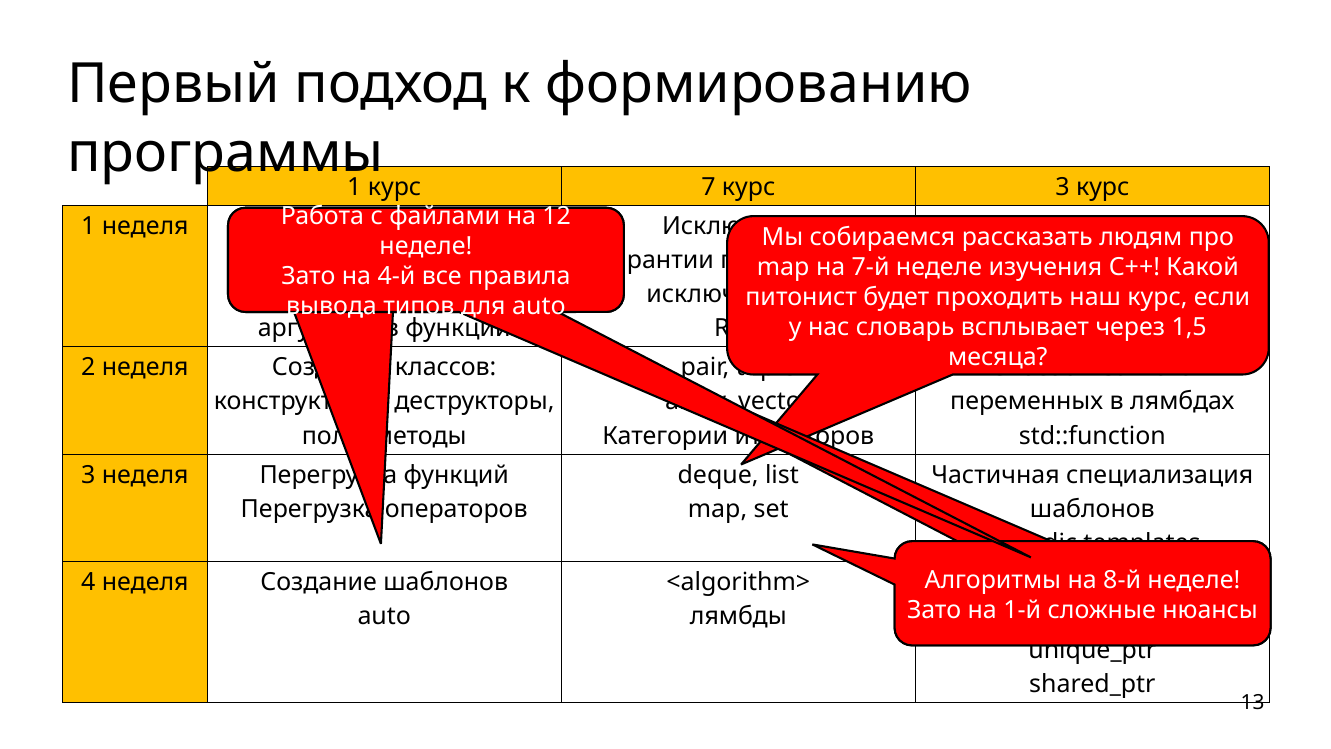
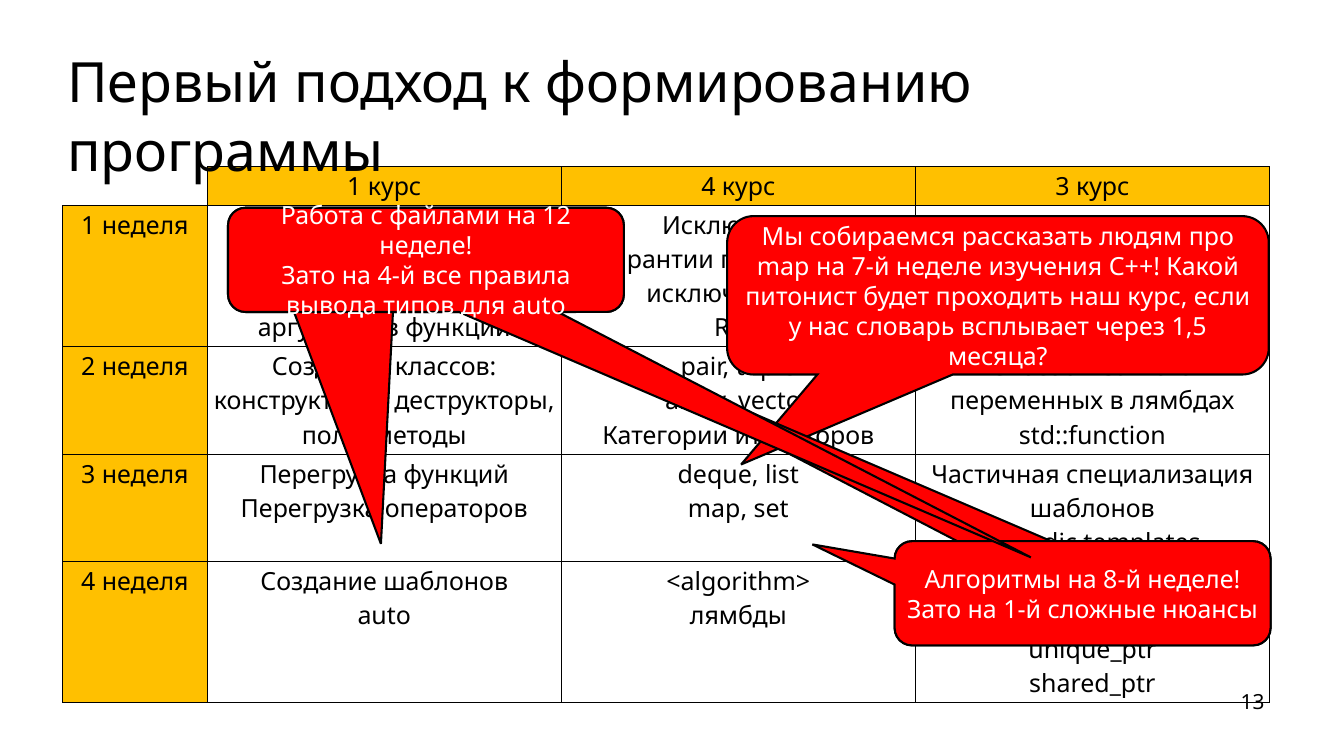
курс 7: 7 -> 4 (708, 187)
